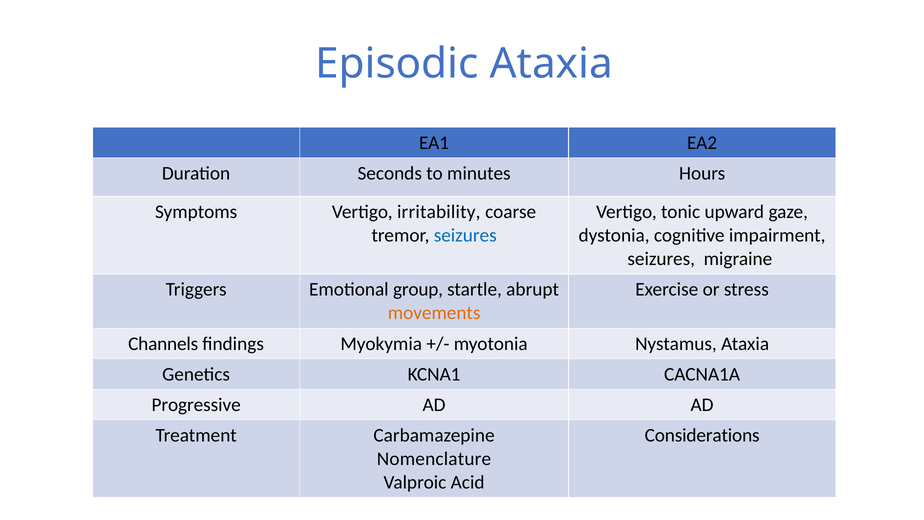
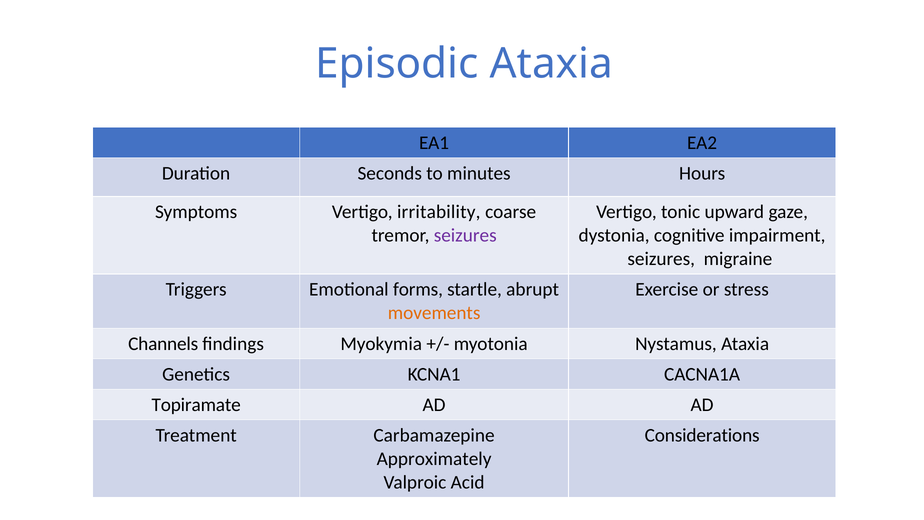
seizures colour: blue -> purple (465, 235)
group: group -> forms (418, 289)
Progressive: Progressive -> Topiramate (196, 405)
Nomenclature: Nomenclature -> Approximately (434, 459)
